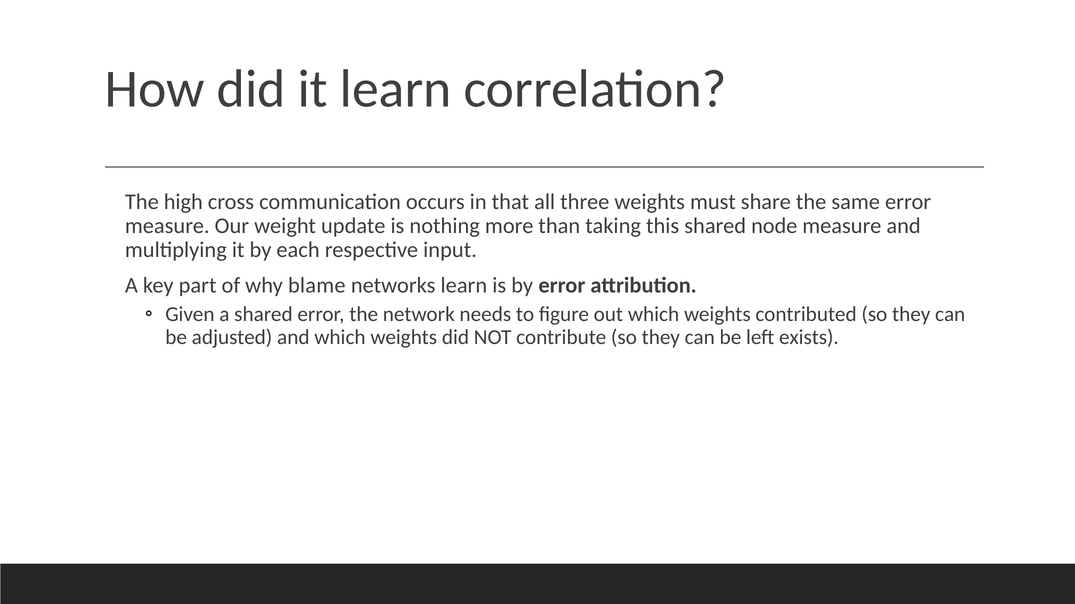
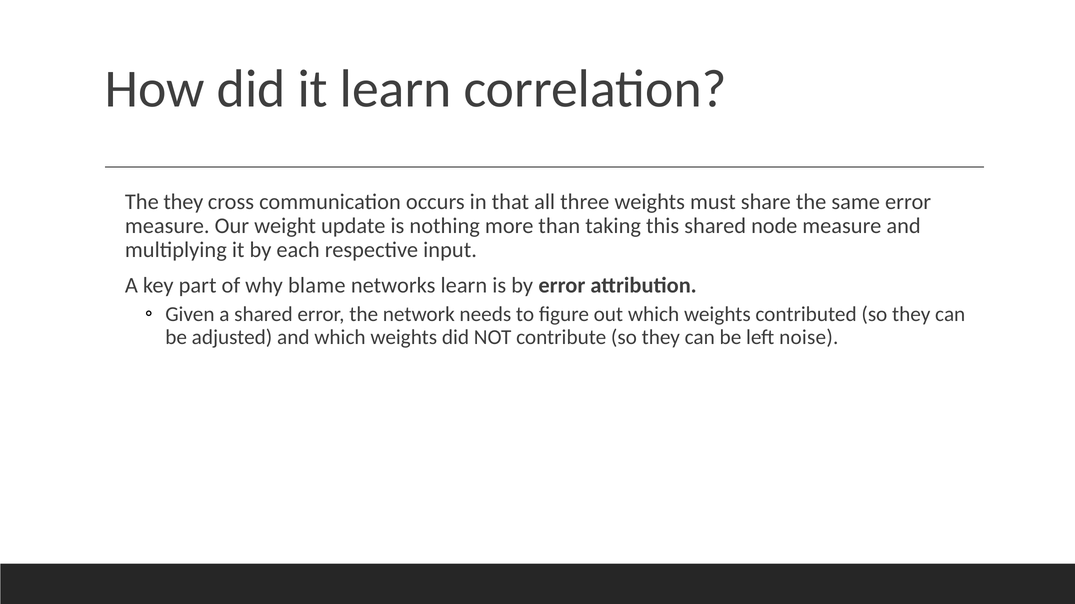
The high: high -> they (183, 202)
exists: exists -> noise (809, 338)
